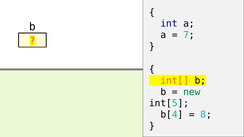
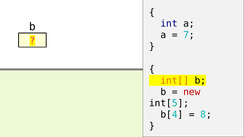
new colour: green -> red (192, 92)
